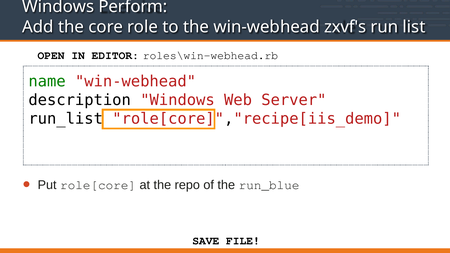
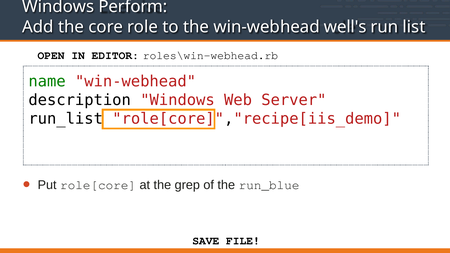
zxvf's: zxvf's -> well's (345, 27)
repo: repo -> grep (187, 185)
